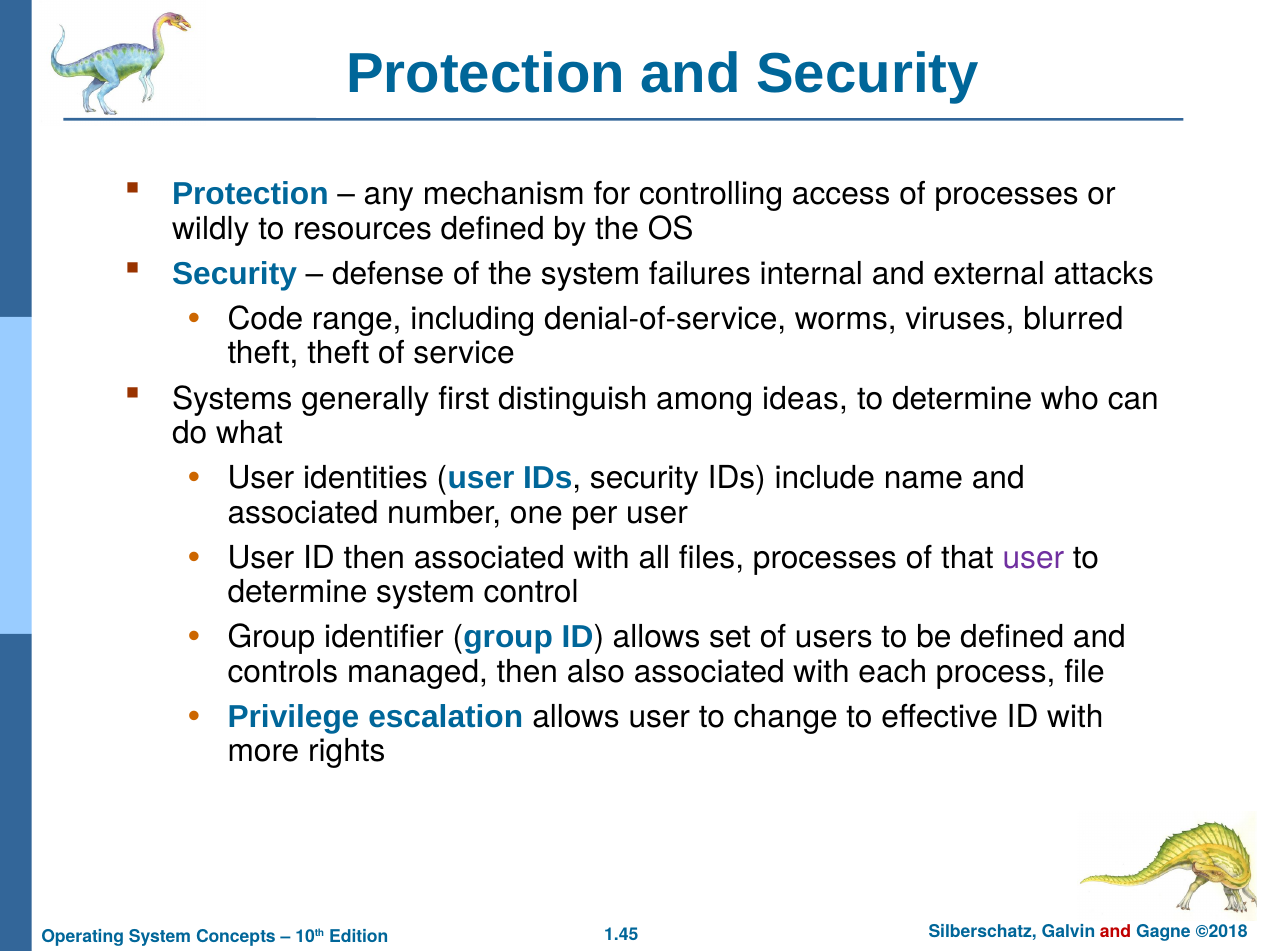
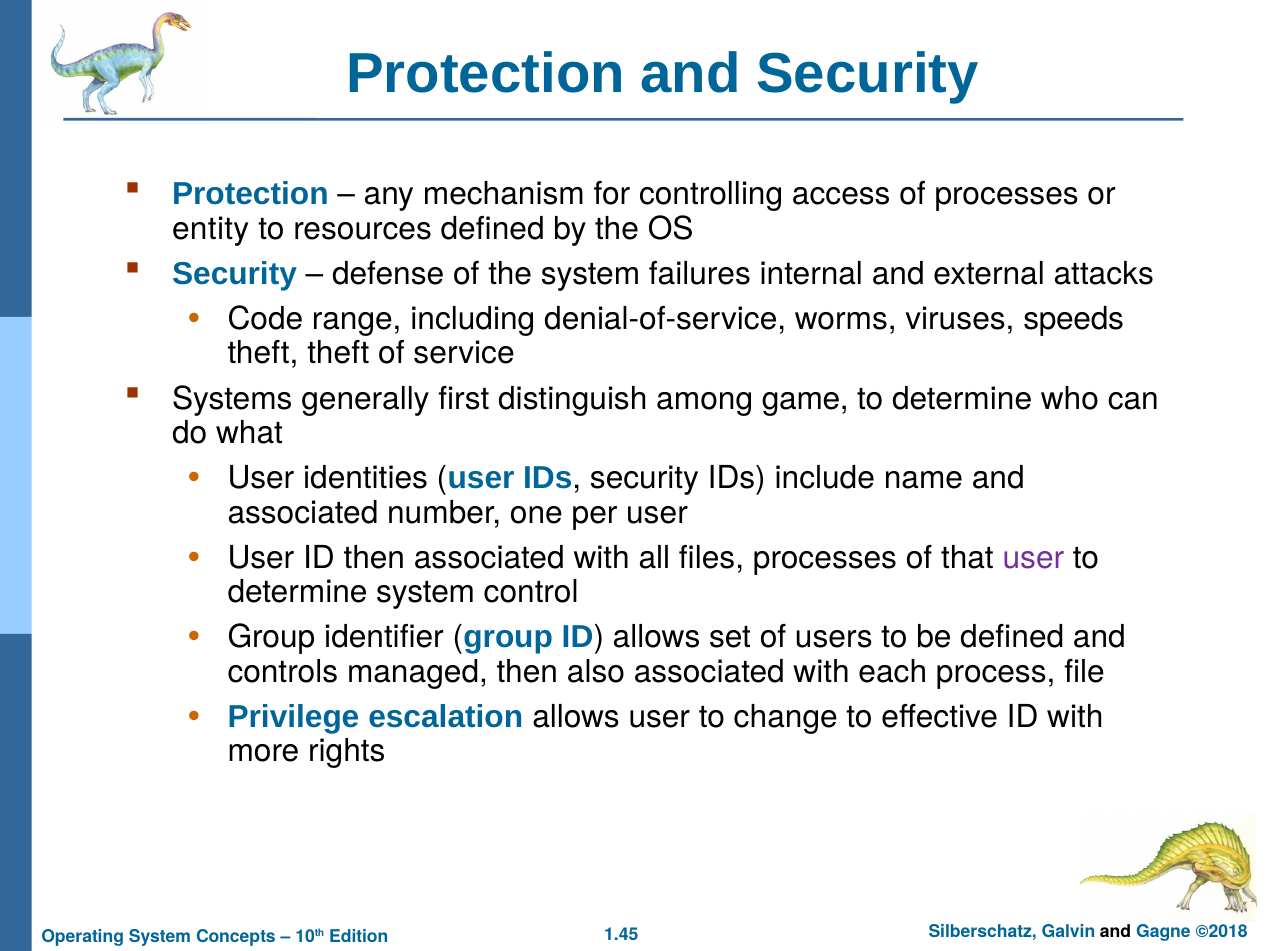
wildly: wildly -> entity (211, 229)
blurred: blurred -> speeds (1074, 319)
ideas: ideas -> game (805, 399)
and colour: red -> black (1116, 932)
